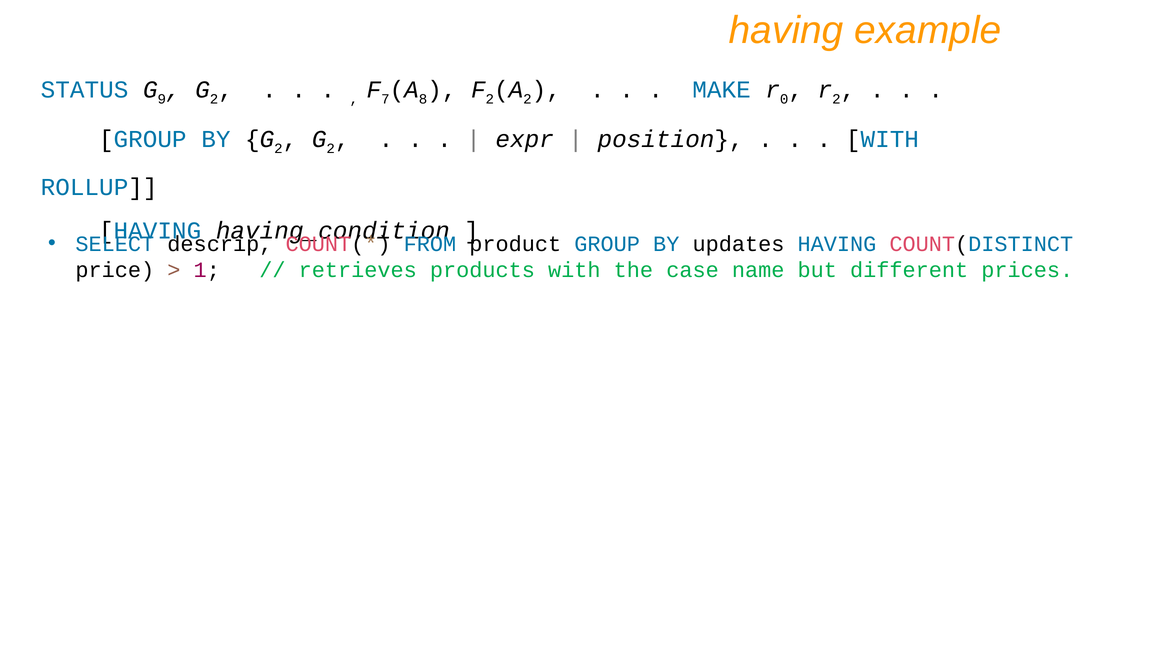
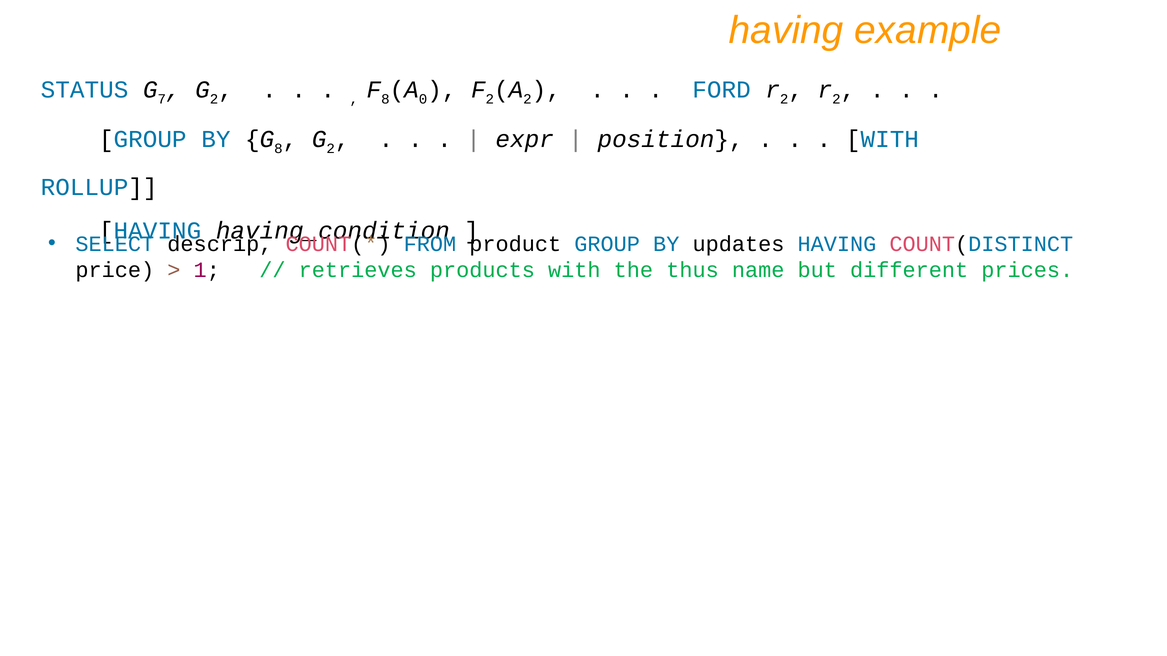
9: 9 -> 7 (162, 99)
7: 7 -> 8 (385, 99)
8: 8 -> 0 (423, 99)
MAKE: MAKE -> FORD (722, 90)
0: 0 -> 2 (784, 99)
2: 2 -> 8 (278, 149)
case: case -> thus (693, 270)
